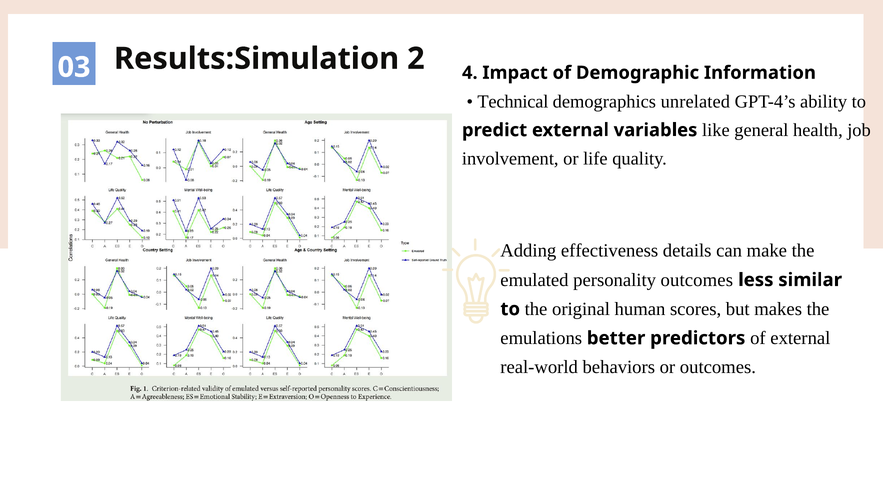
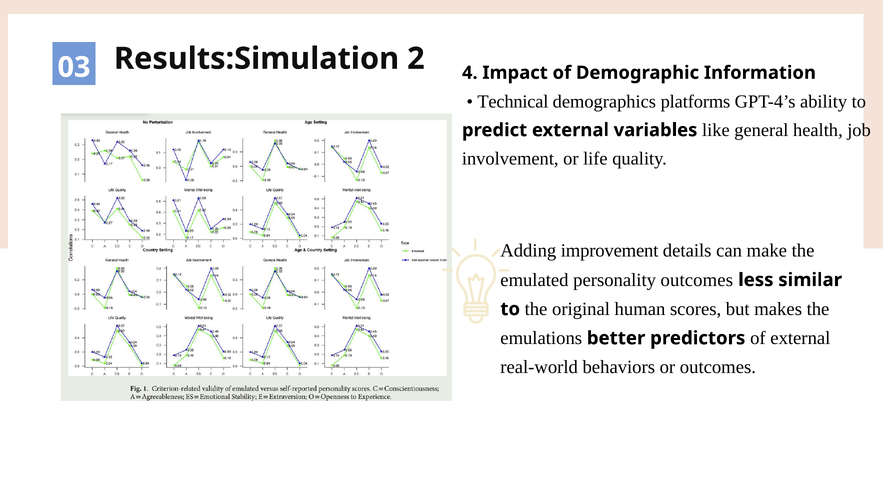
unrelated: unrelated -> platforms (695, 101)
effectiveness: effectiveness -> improvement (610, 251)
